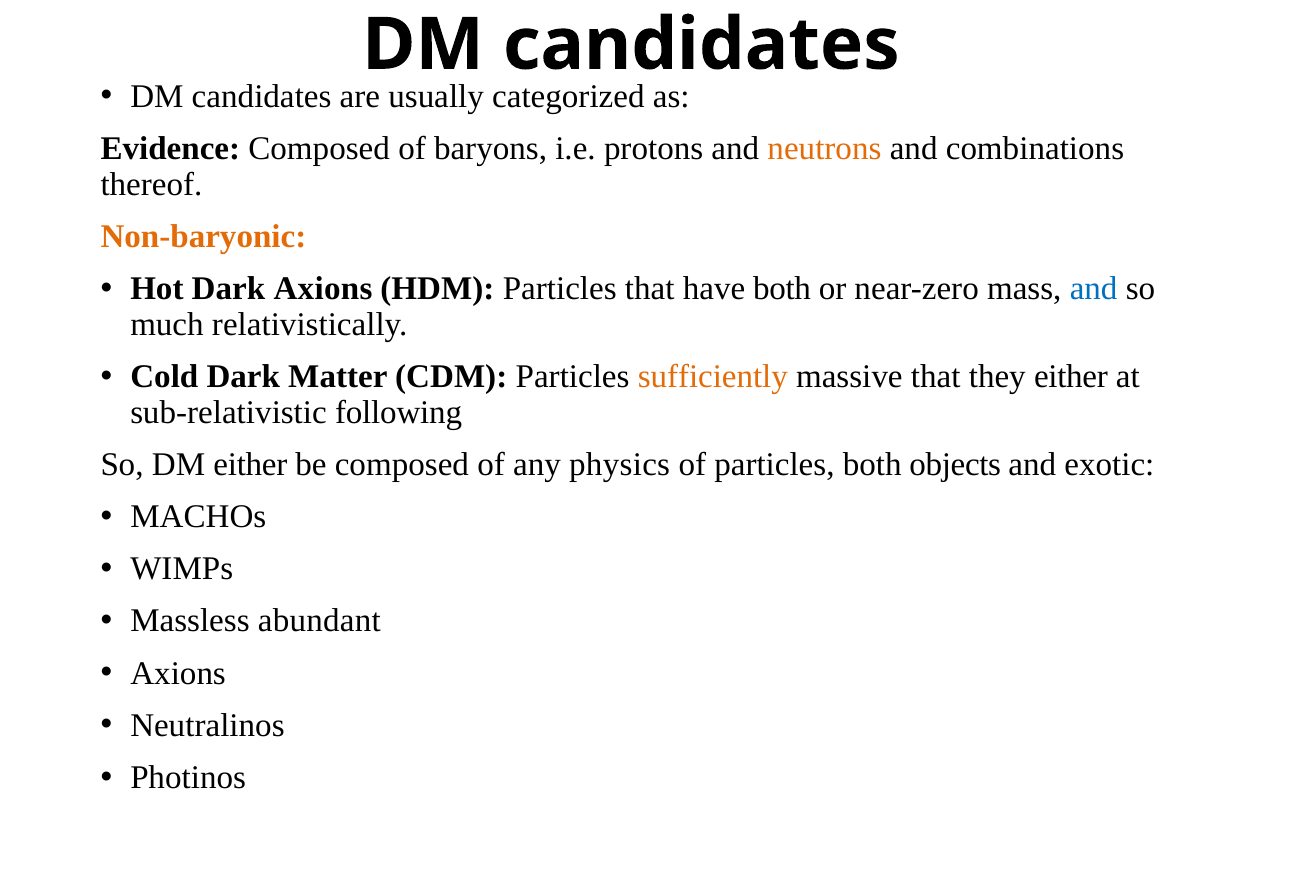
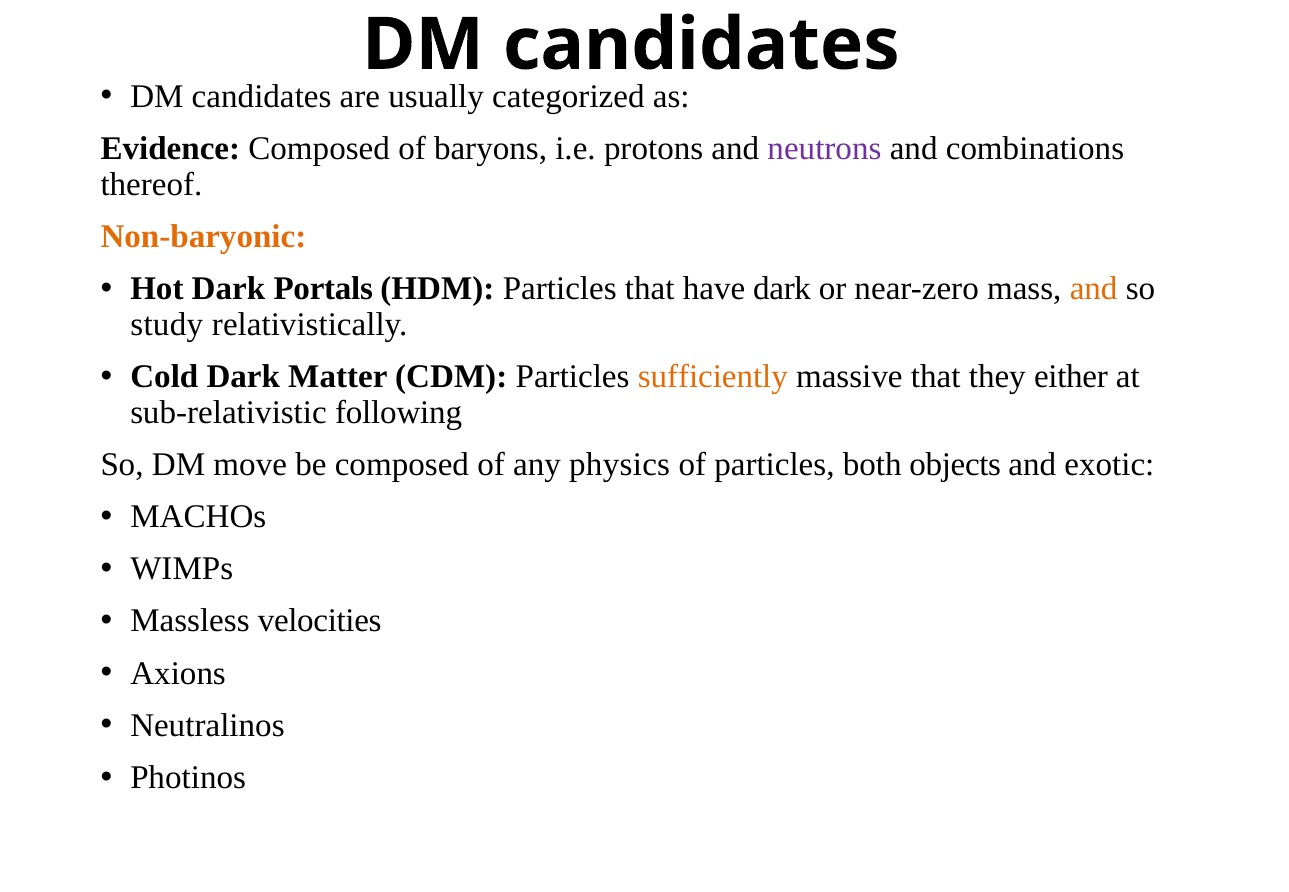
neutrons colour: orange -> purple (824, 149)
Dark Axions: Axions -> Portals (323, 289)
have both: both -> dark (782, 289)
and colour: blue -> orange (1094, 289)
much: much -> study (167, 324)
DM either: either -> move (250, 465)
abundant: abundant -> velocities (320, 621)
